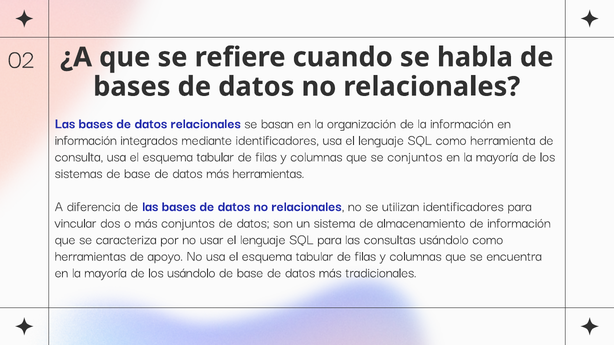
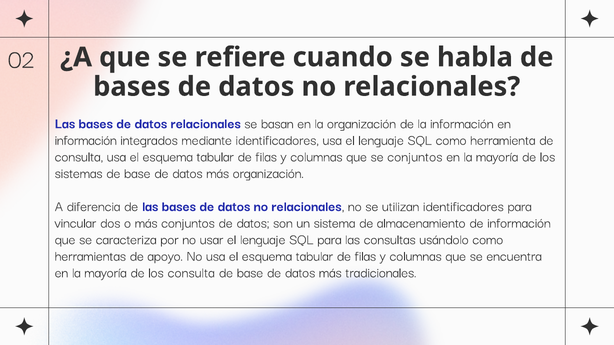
más herramientas: herramientas -> organización (268, 173)
los usándolo: usándolo -> consulta (191, 273)
